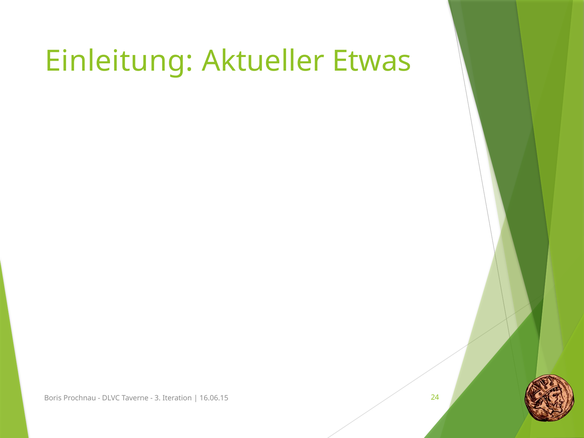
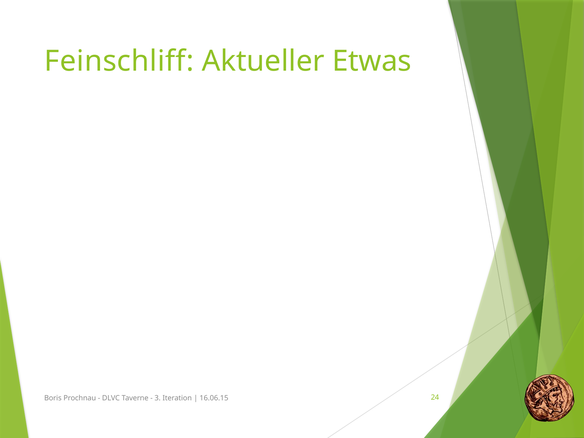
Einleitung: Einleitung -> Feinschliff (119, 61)
